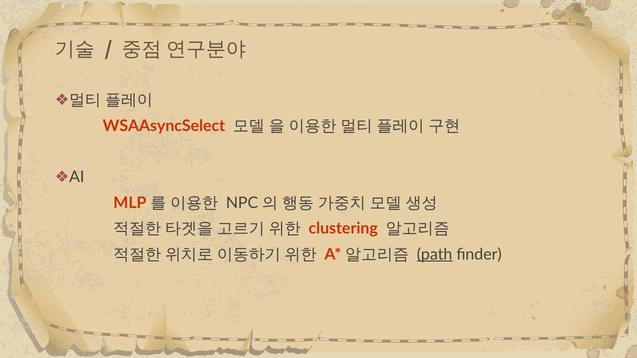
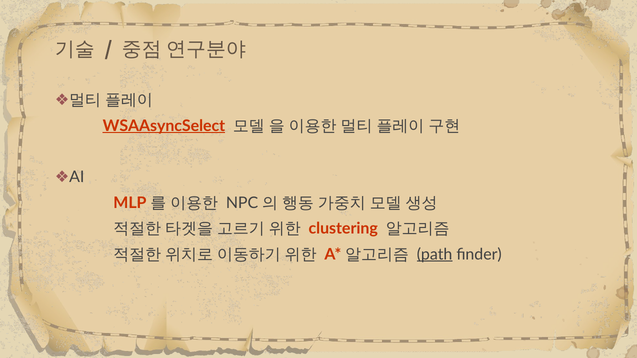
WSAAsyncSelect underline: none -> present (164, 126)
